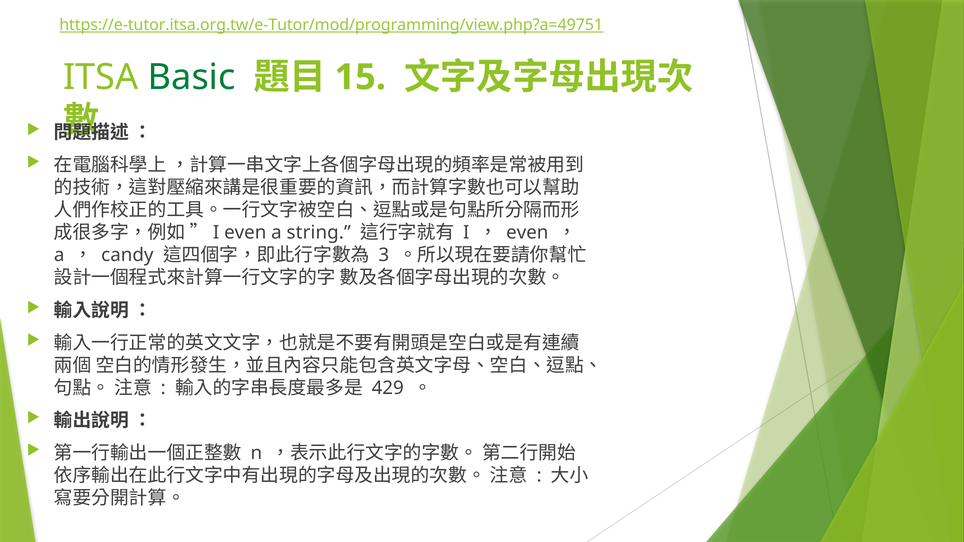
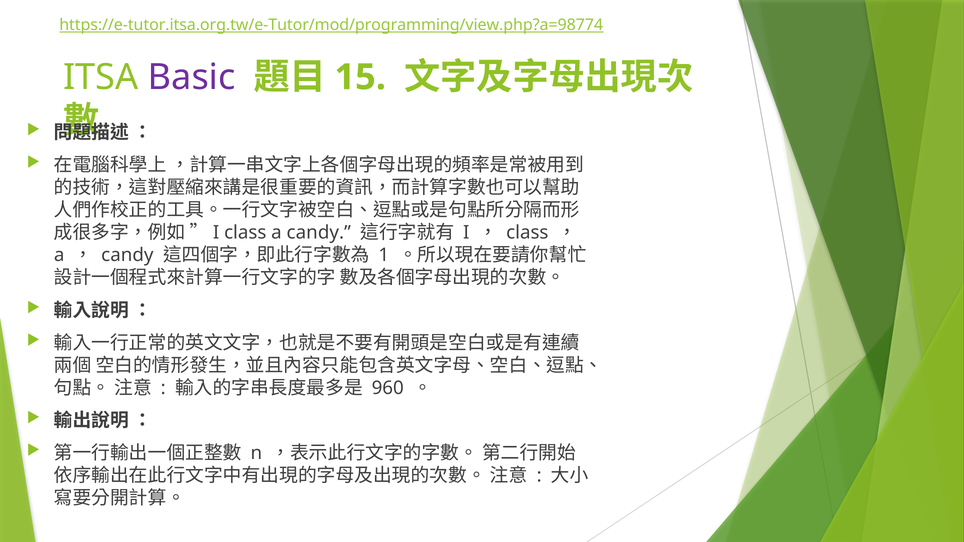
https://e-tutor.itsa.org.tw/e-Tutor/mod/programming/view.php?a=49751: https://e-tutor.itsa.org.tw/e-Tutor/mod/programming/view.php?a=49751 -> https://e-tutor.itsa.org.tw/e-Tutor/mod/programming/view.php?a=98774 (331, 25)
Basic colour: green -> purple (192, 77)
”I even: even -> class (245, 233)
a string: string -> candy (319, 233)
even: even -> class (527, 233)
3: 3 -> 1 (384, 255)
429: 429 -> 960 (388, 388)
